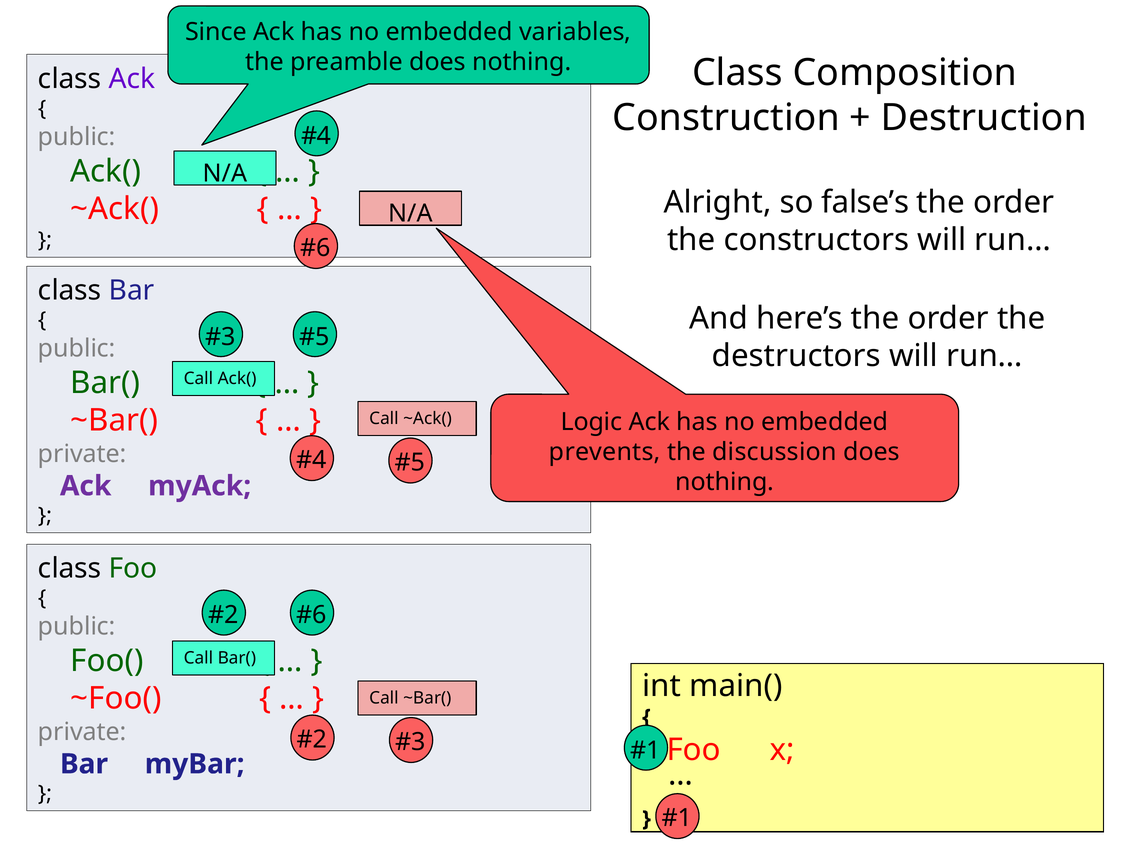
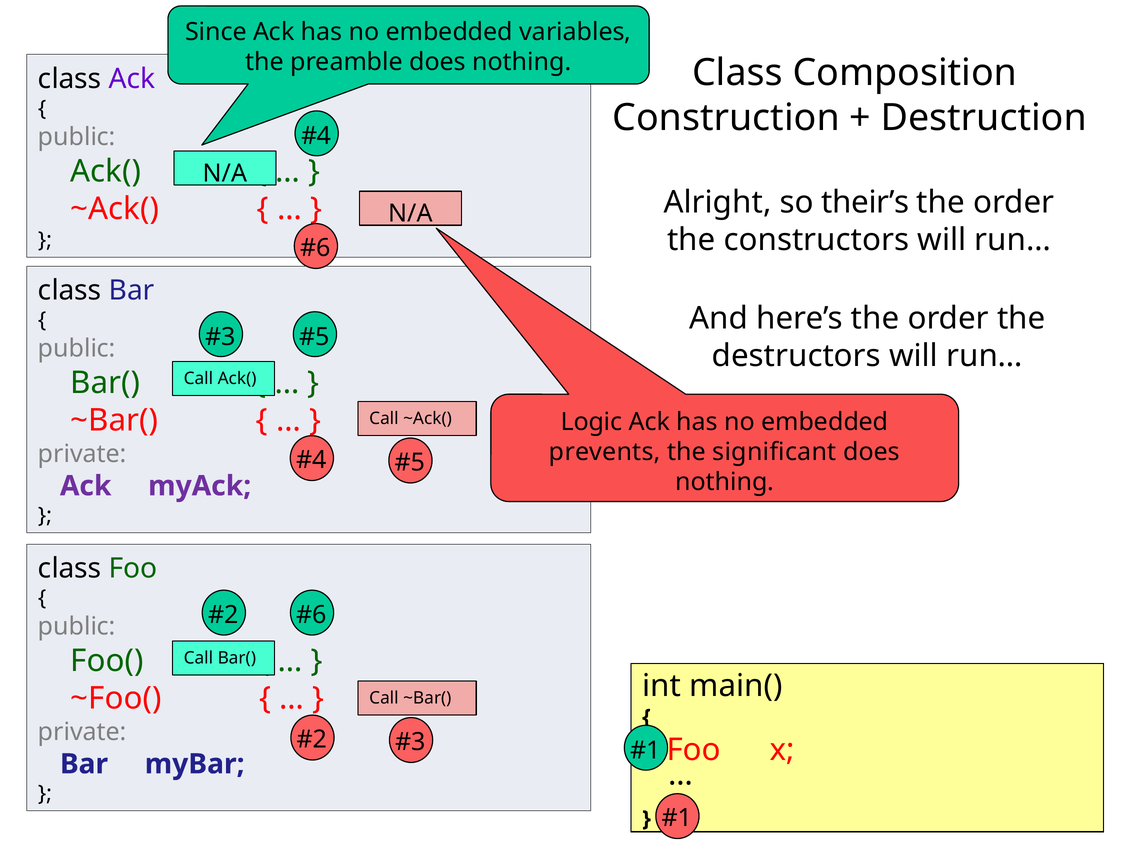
false’s: false’s -> their’s (865, 202)
discussion: discussion -> significant (774, 452)
